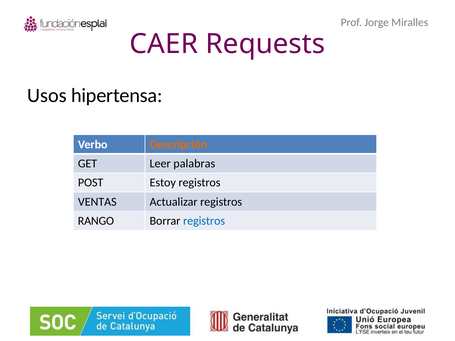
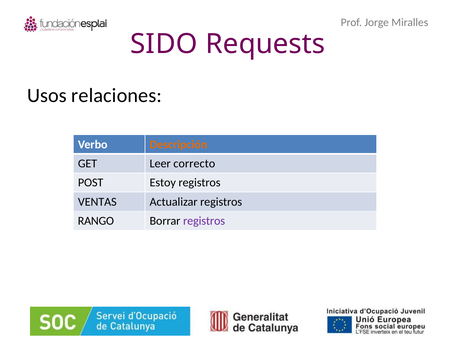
CAER: CAER -> SIDO (164, 44)
hipertensa: hipertensa -> relaciones (117, 95)
palabras: palabras -> correcto (194, 164)
registros colour: blue -> purple (204, 221)
